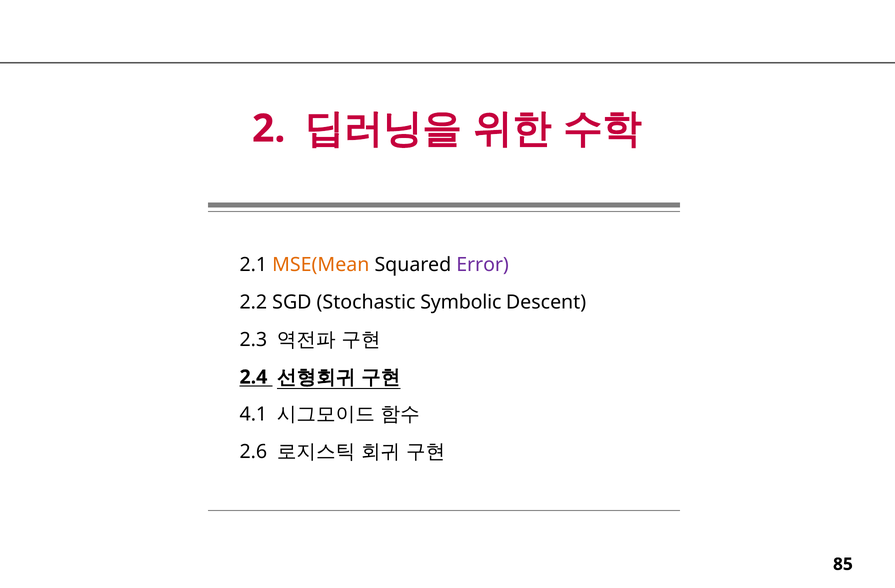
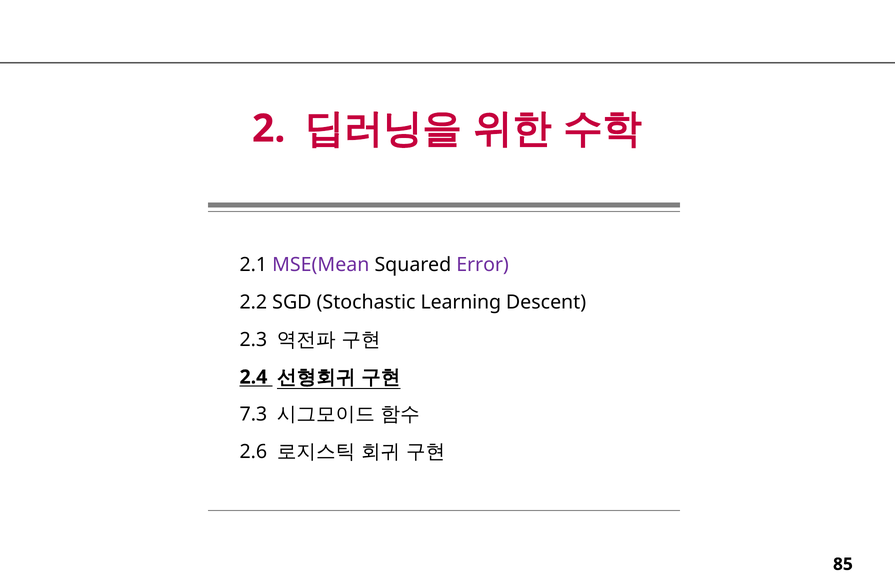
MSE(Mean colour: orange -> purple (321, 265)
Symbolic: Symbolic -> Learning (461, 302)
4.1: 4.1 -> 7.3 (253, 414)
